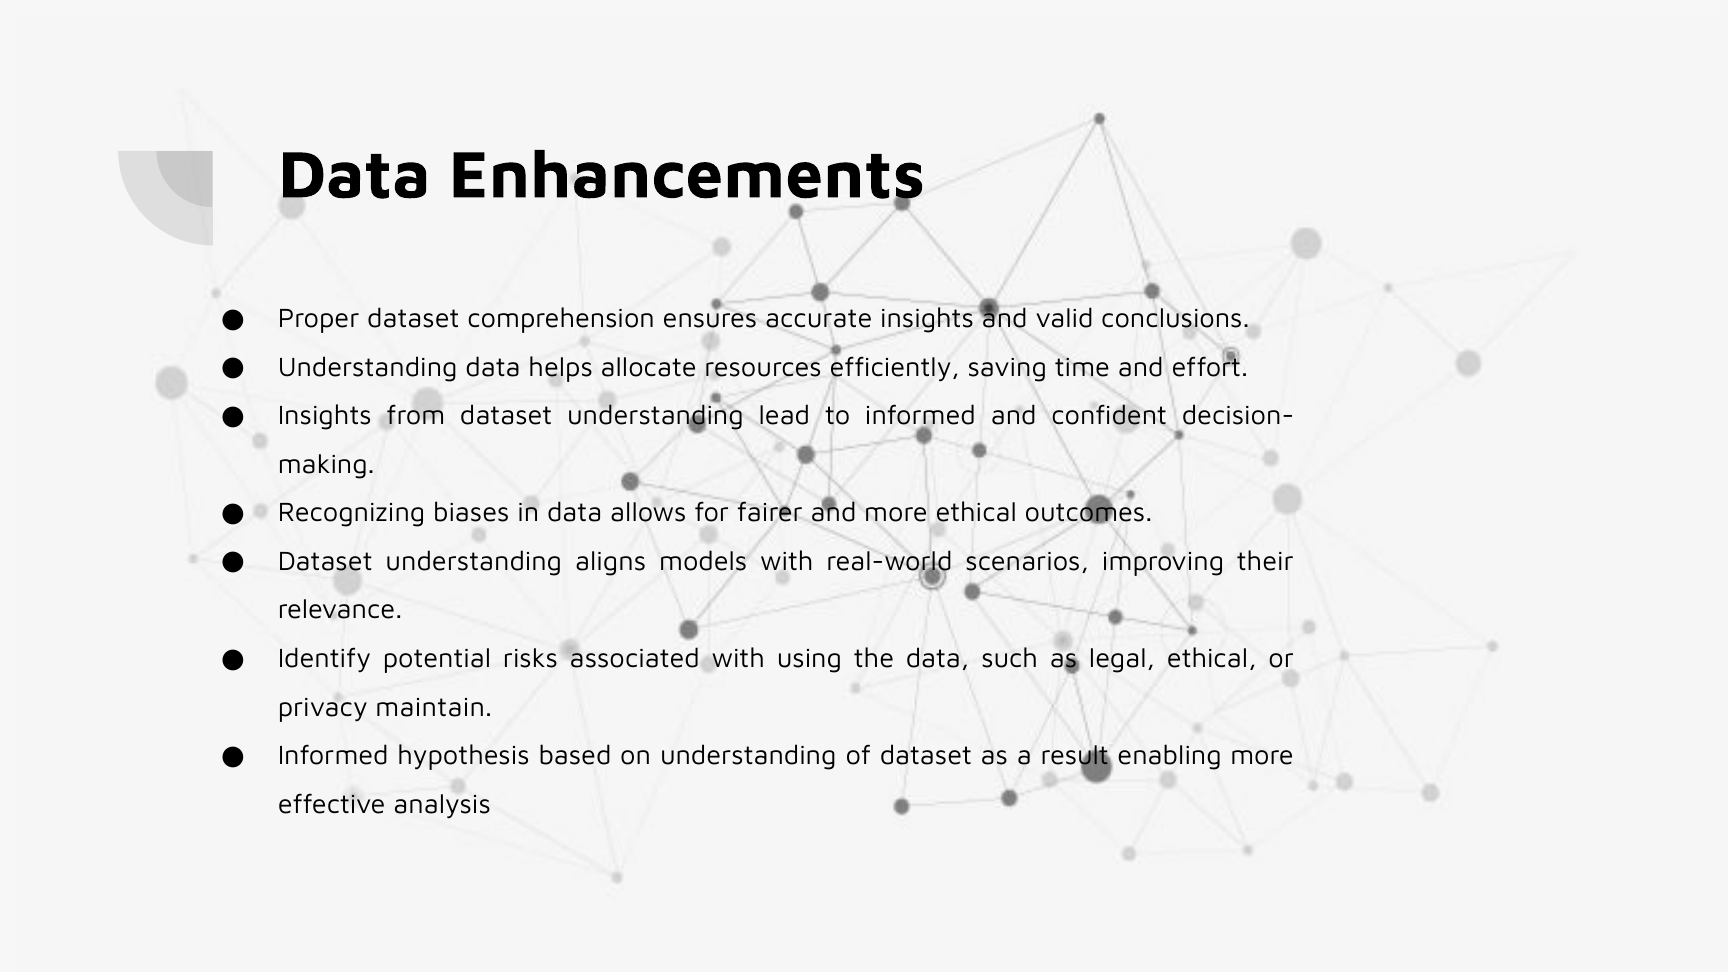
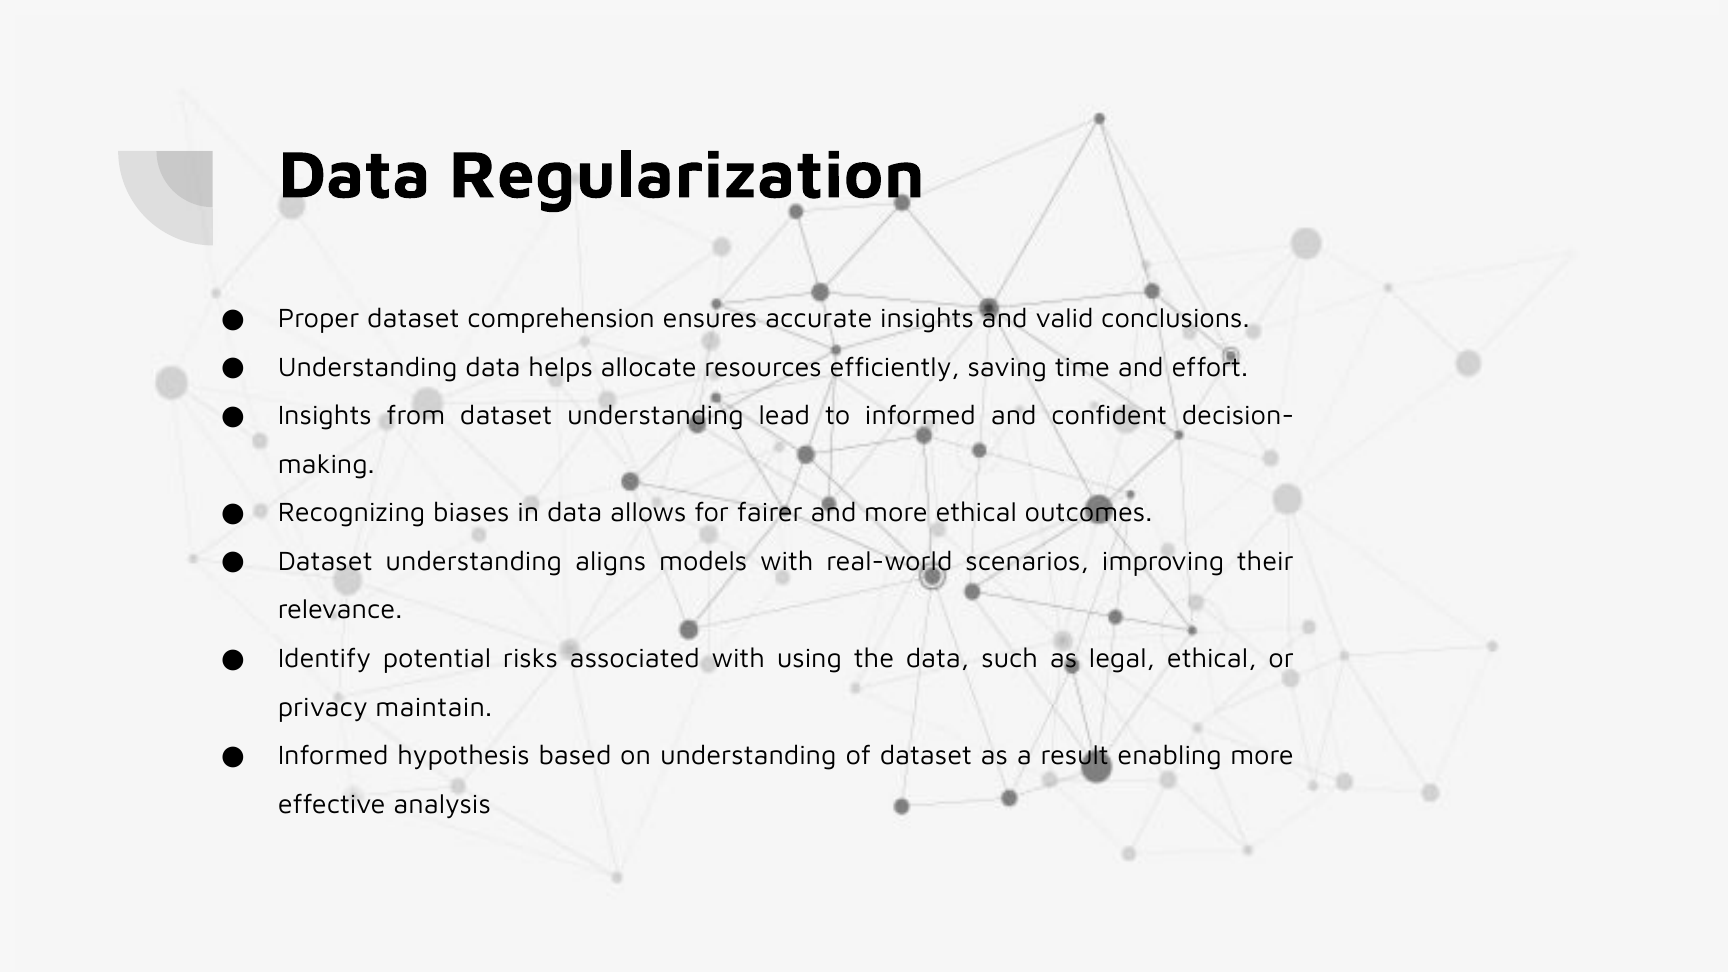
Enhancements: Enhancements -> Regularization (687, 175)
